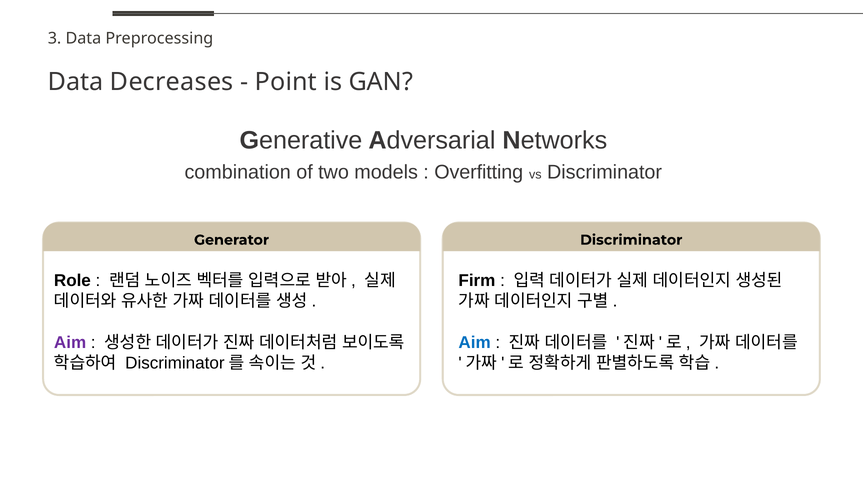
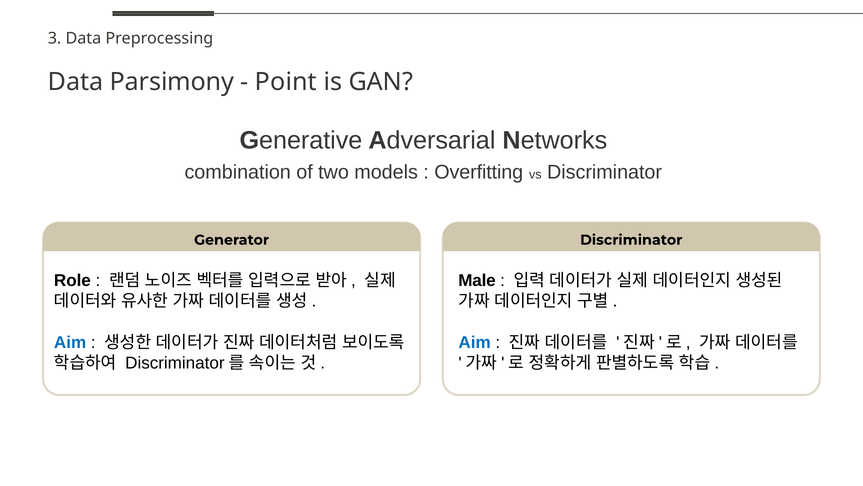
Decreases: Decreases -> Parsimony (172, 82)
Firm: Firm -> Male (477, 281)
Aim colour: purple -> blue (70, 342)
